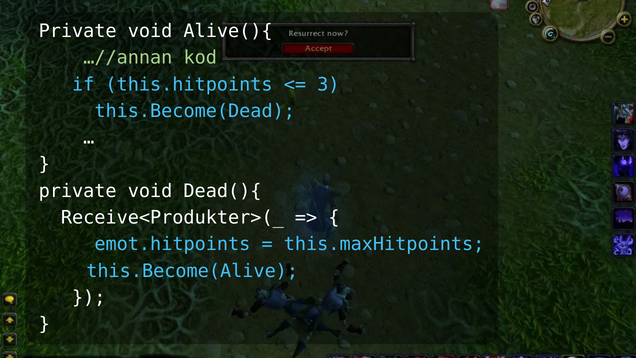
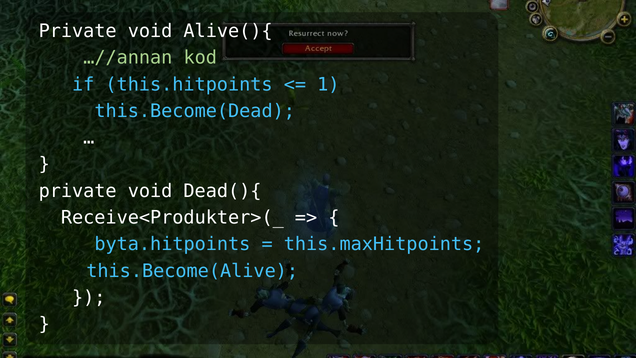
3: 3 -> 1 (328, 84)
emot.hitpoints: emot.hitpoints -> byta.hitpoints (172, 244)
